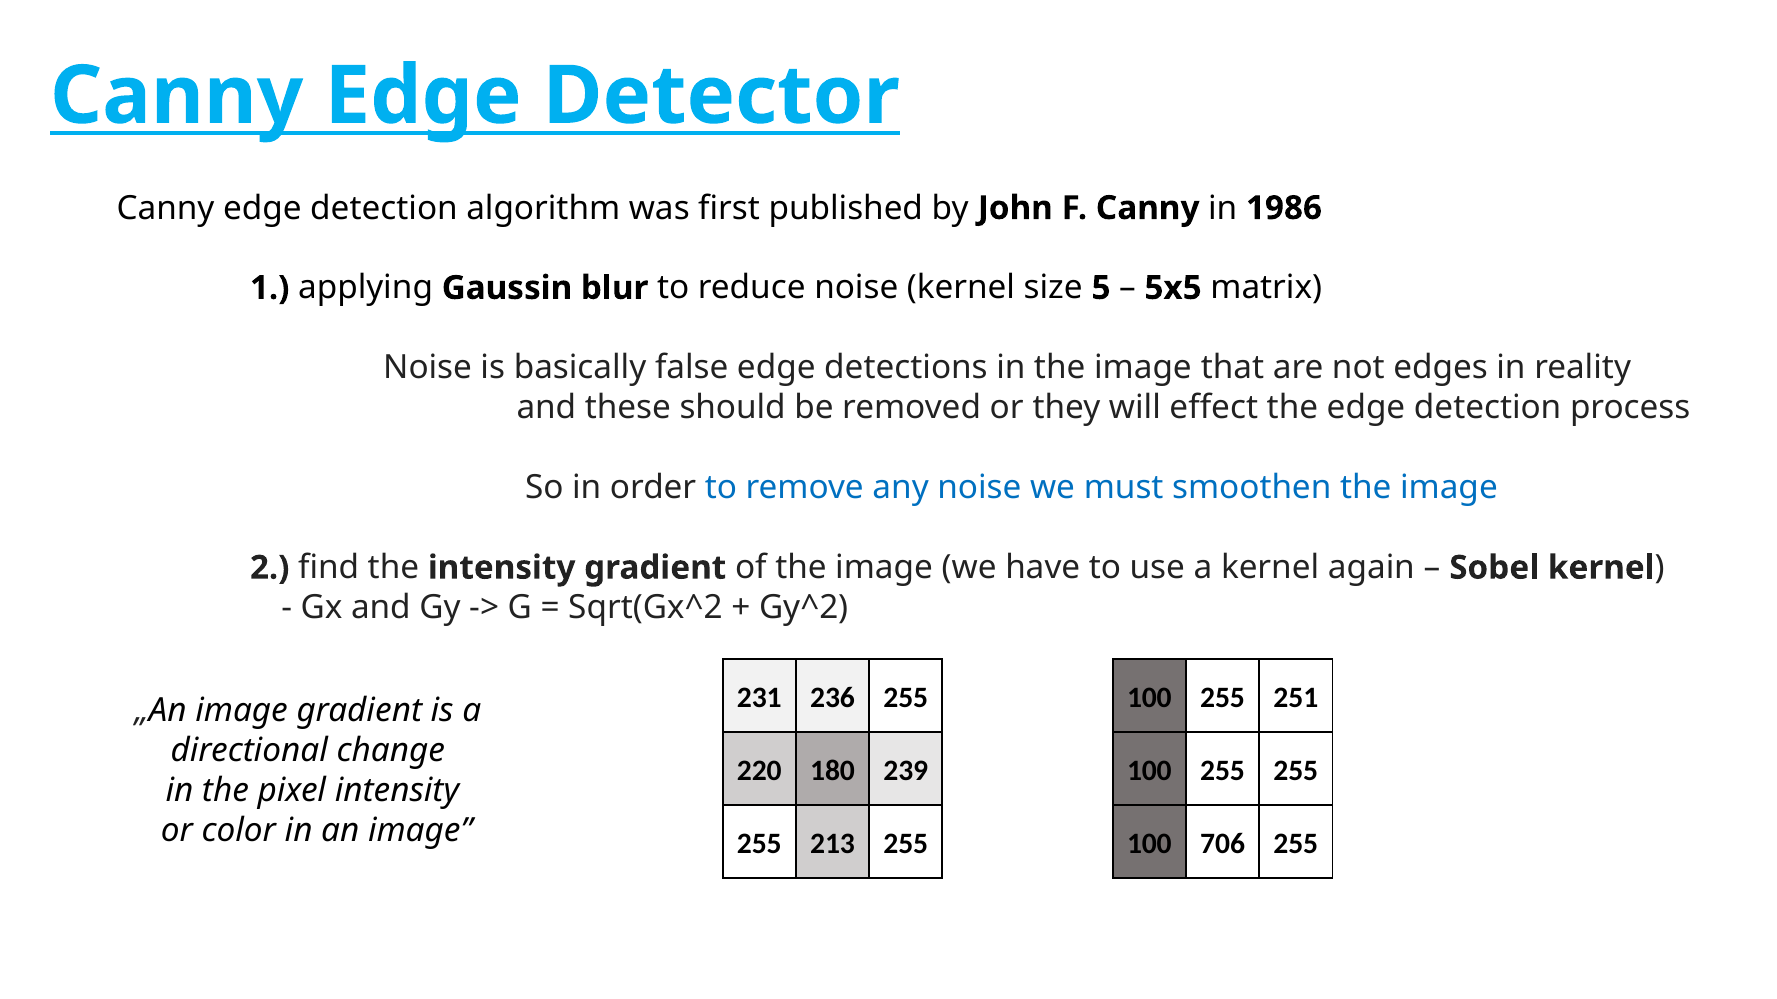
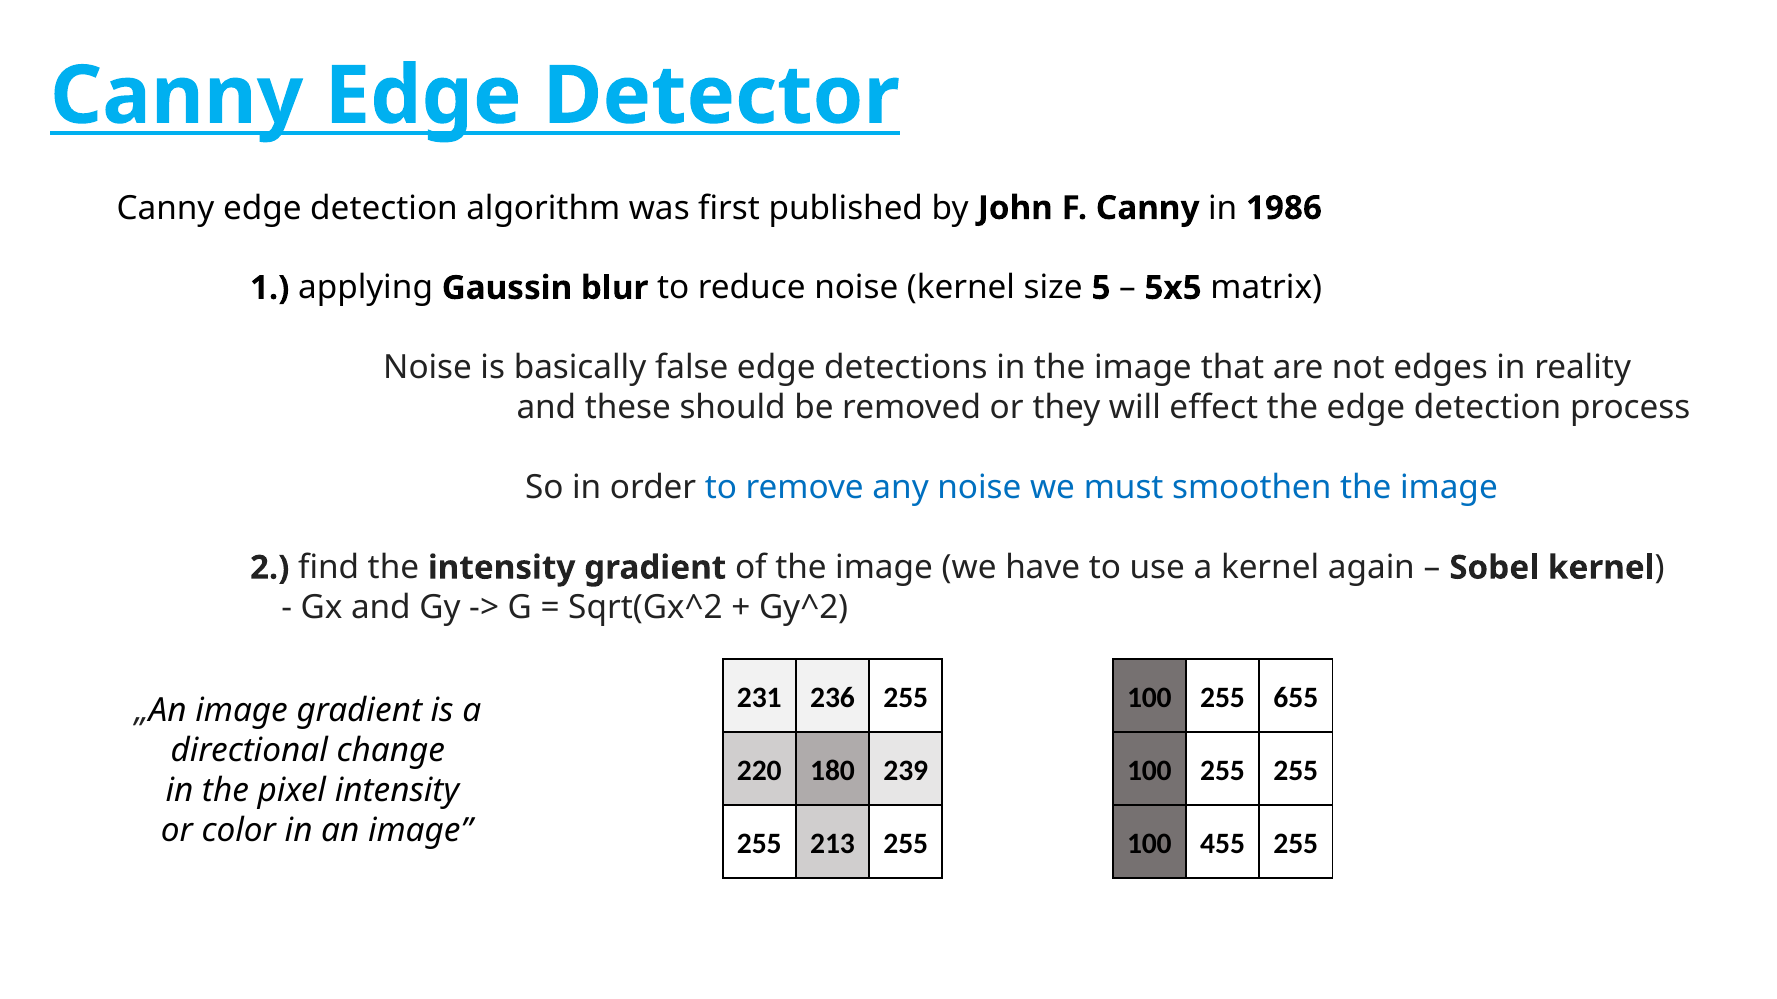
251: 251 -> 655 (1296, 698)
706: 706 -> 455 (1223, 844)
